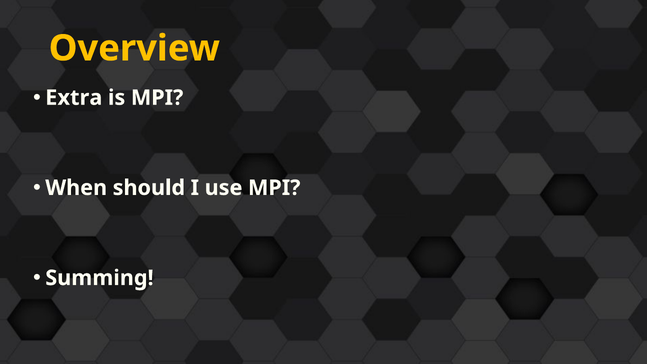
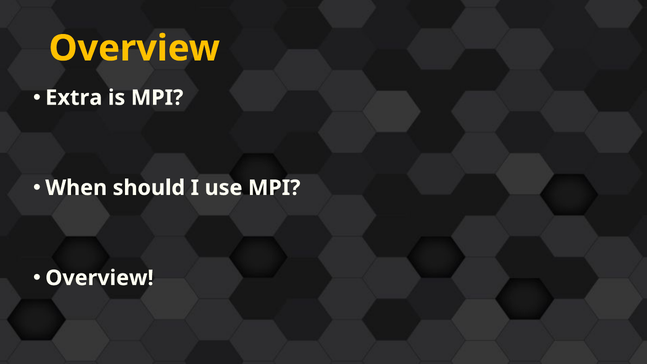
Summing: Summing -> Overview (99, 278)
